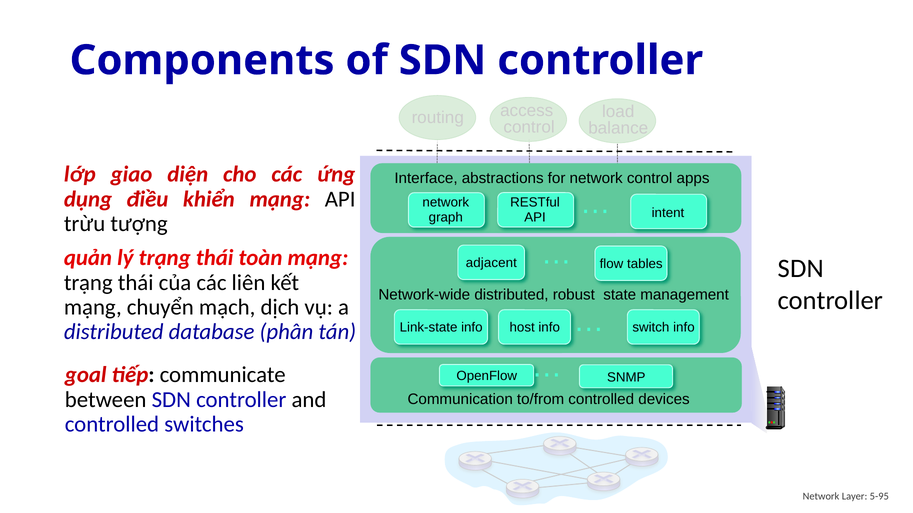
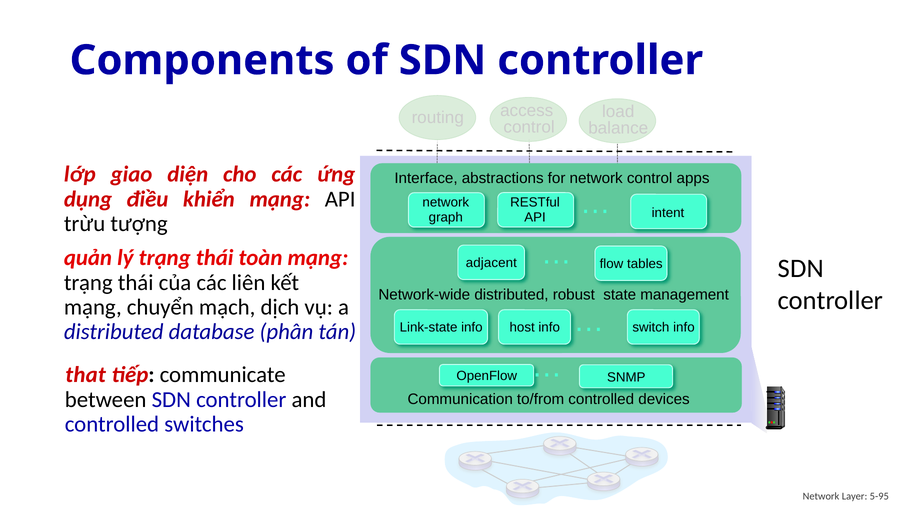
goal: goal -> that (86, 375)
